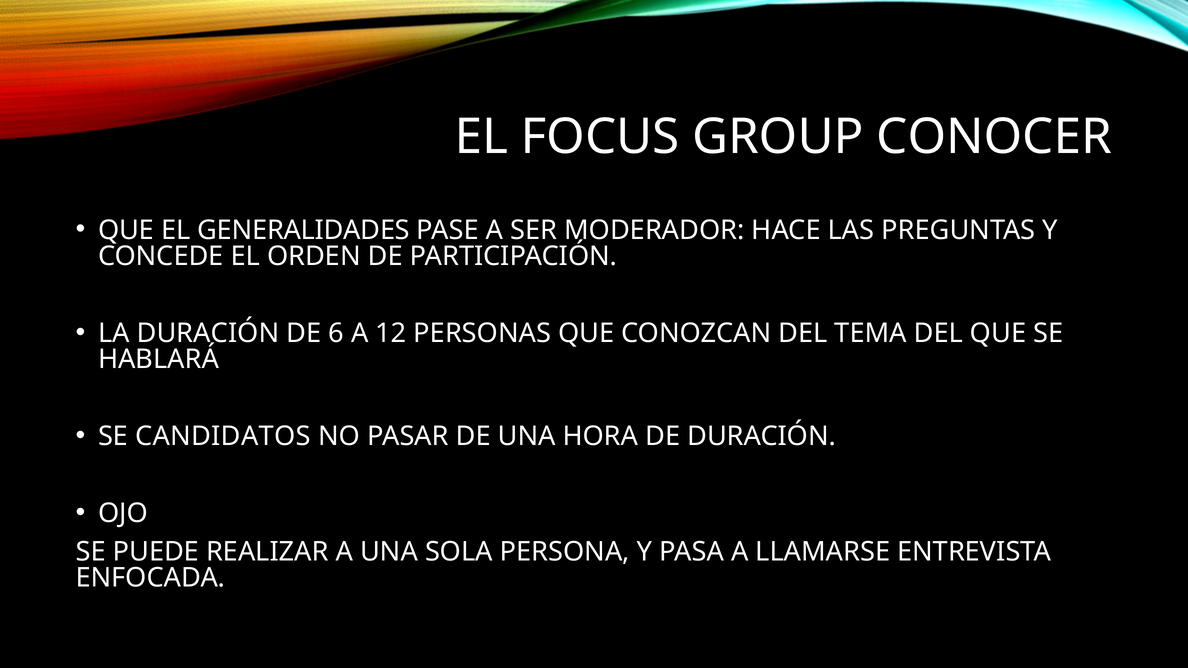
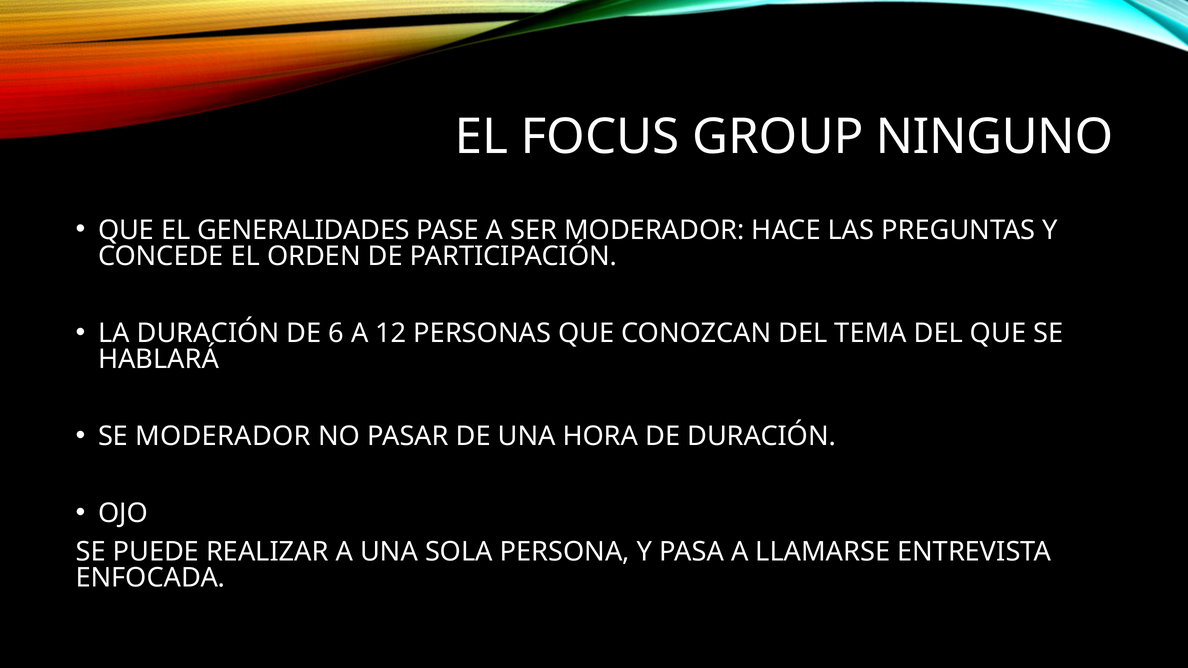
CONOCER: CONOCER -> NINGUNO (994, 137)
SE CANDIDATOS: CANDIDATOS -> MODERADOR (223, 436)
